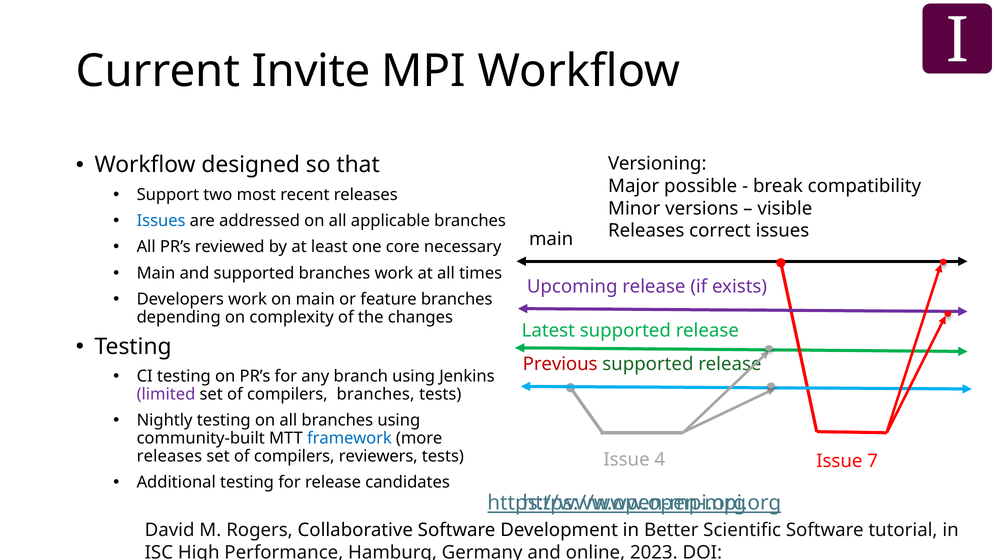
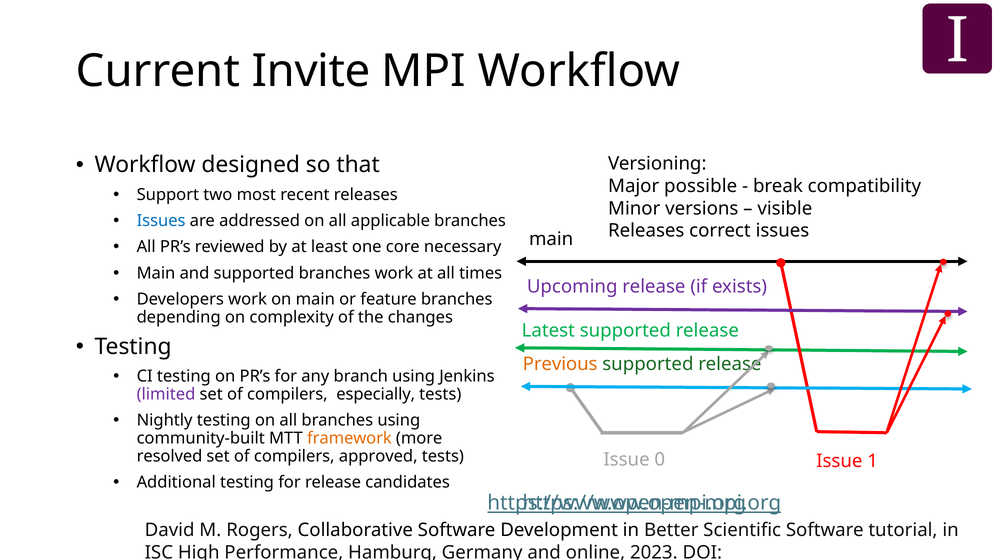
Previous colour: red -> orange (560, 364)
compilers branches: branches -> especially (376, 394)
framework colour: blue -> orange (349, 439)
releases: releases -> resolved (169, 456)
reviewers: reviewers -> approved (378, 456)
4: 4 -> 0 (660, 460)
7: 7 -> 1 (873, 461)
